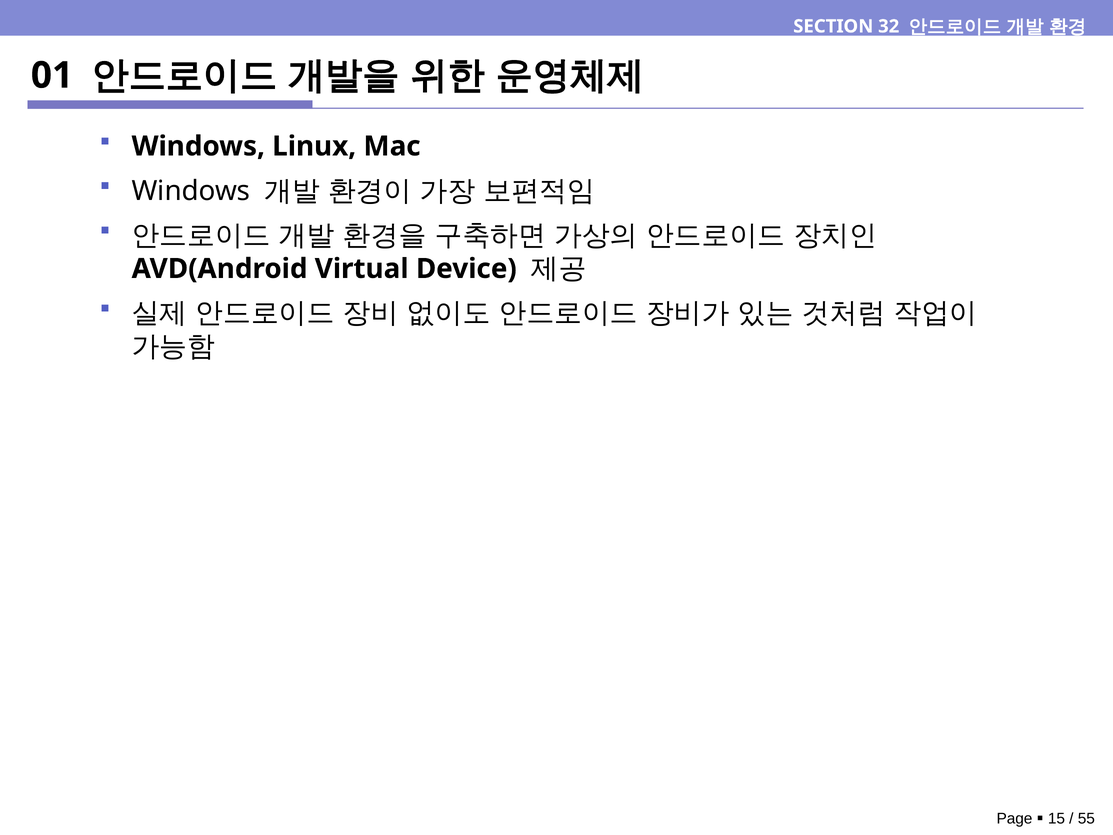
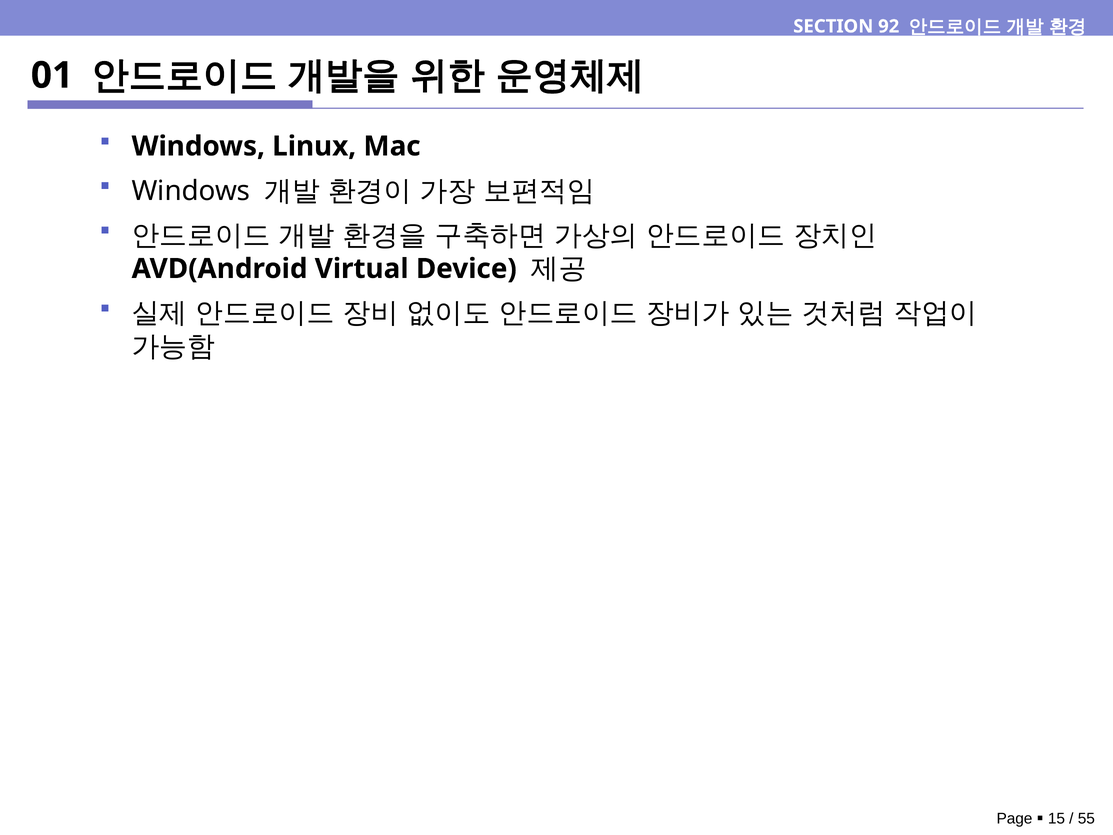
32: 32 -> 92 (889, 26)
